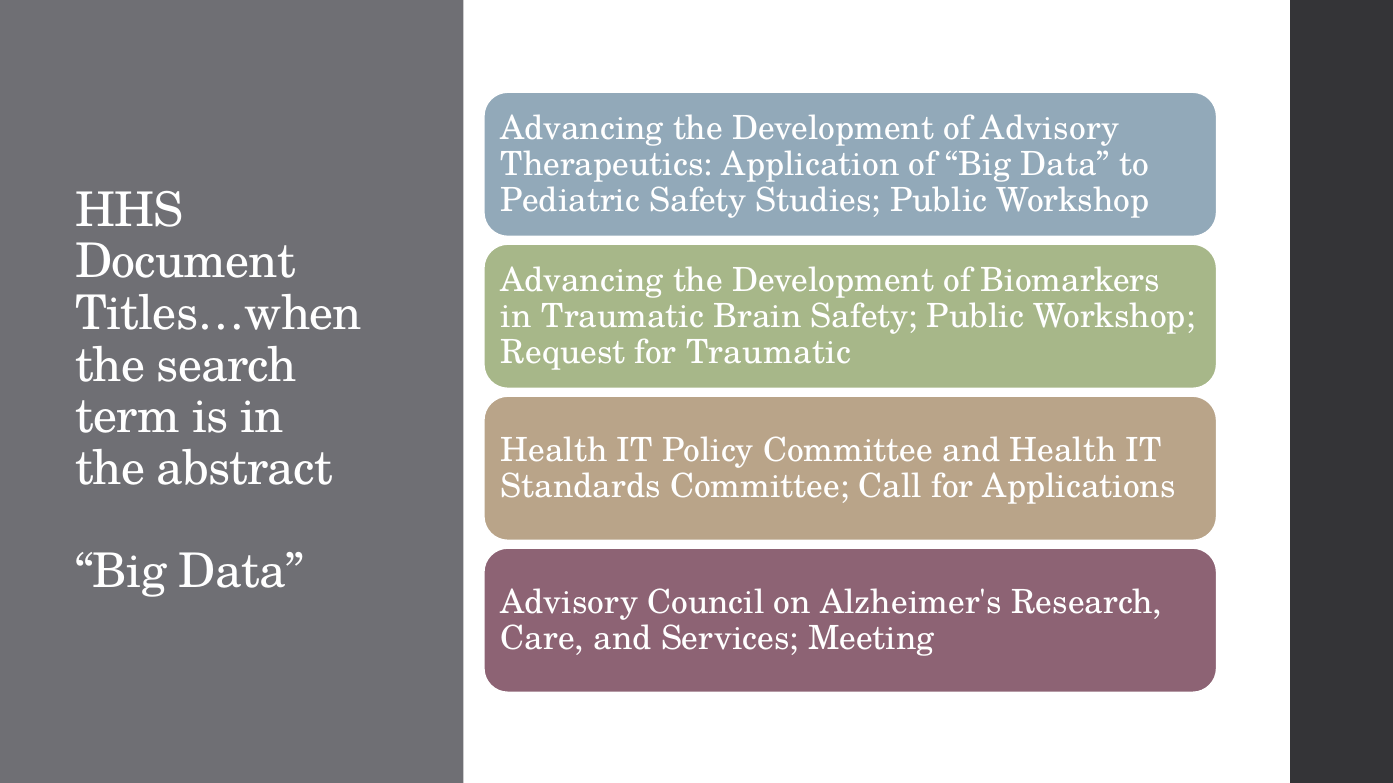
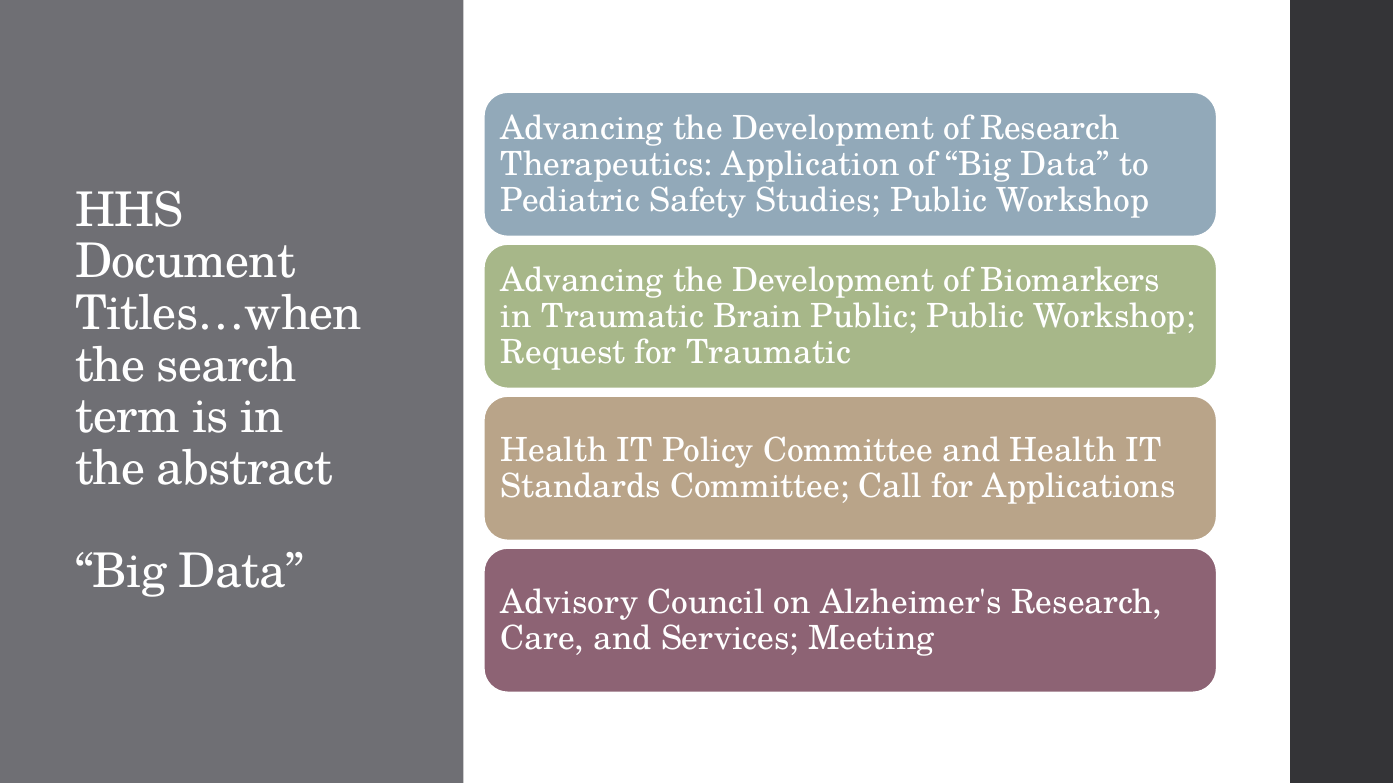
of Advisory: Advisory -> Research (1051, 128)
Brain Safety: Safety -> Public (864, 316)
